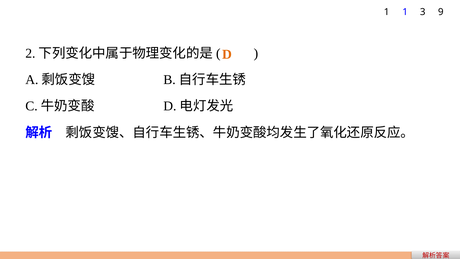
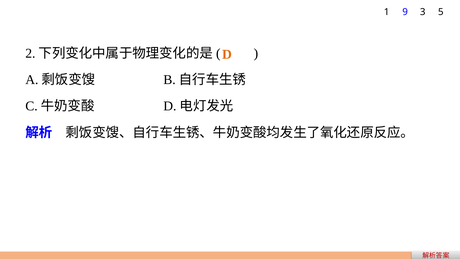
1 1: 1 -> 9 (405, 12)
9: 9 -> 5 (441, 12)
